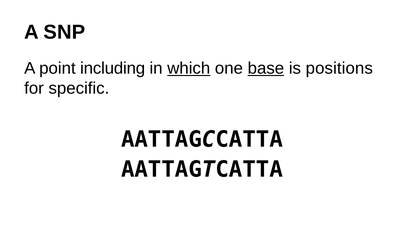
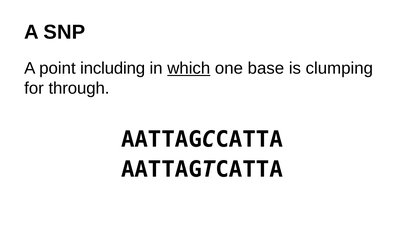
base underline: present -> none (266, 68)
positions: positions -> clumping (339, 68)
specific: specific -> through (79, 89)
